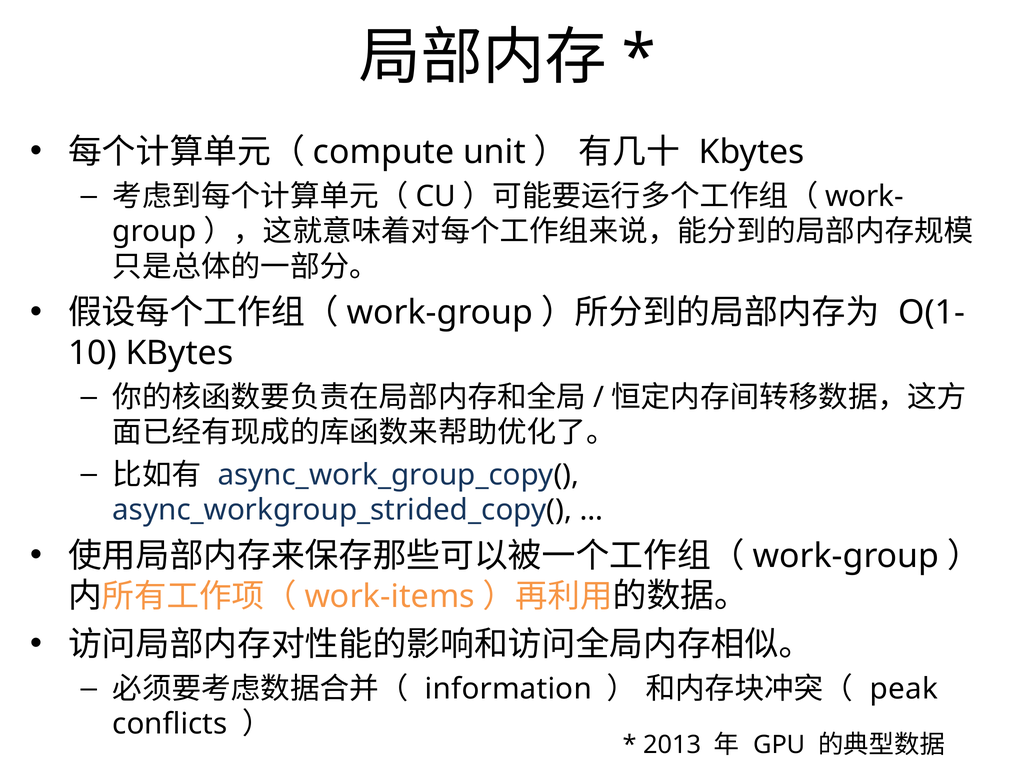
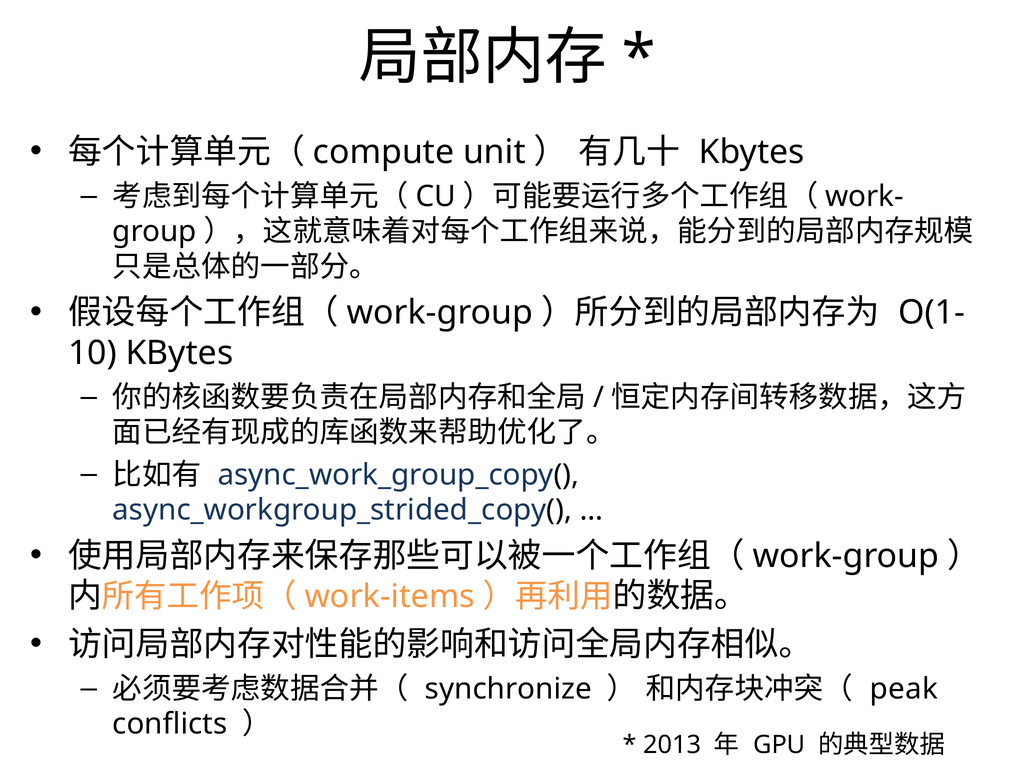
information: information -> synchronize (508, 689)
